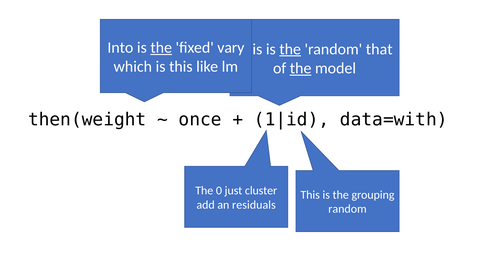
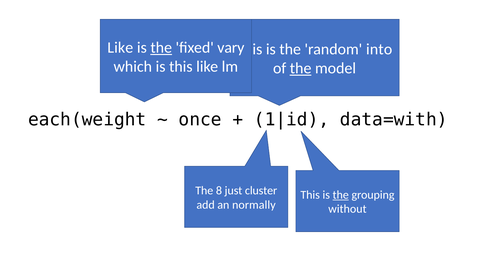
Into: Into -> Like (120, 48)
the underline: present -> none (290, 49)
that: that -> into (379, 49)
then(weight: then(weight -> each(weight (87, 120)
0: 0 -> 8 (219, 191)
the underline: none -> present (341, 195)
residuals: residuals -> normally (254, 205)
random: random -> without (347, 209)
